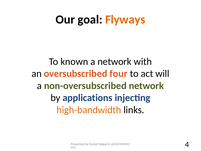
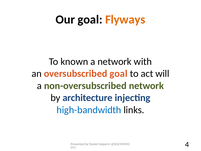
oversubscribed four: four -> goal (119, 74)
applications: applications -> architecture (88, 98)
high-bandwidth colour: orange -> blue (89, 110)
